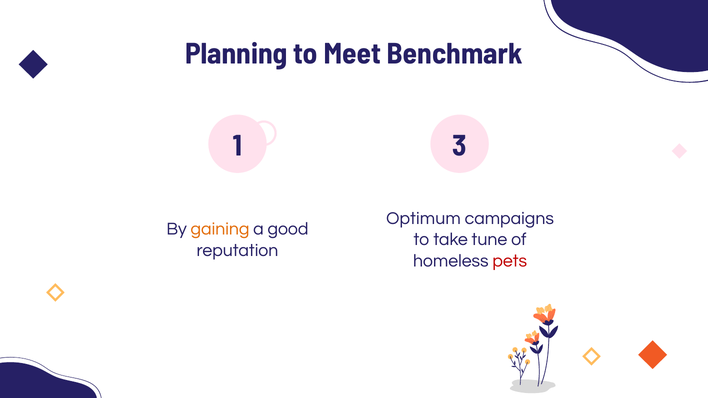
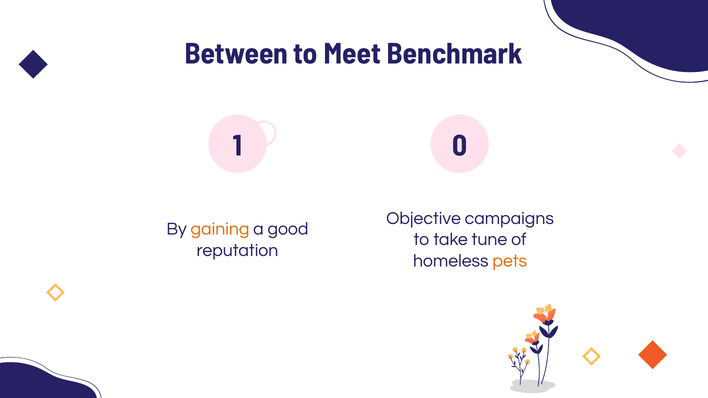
Planning: Planning -> Between (236, 54)
3: 3 -> 0 (460, 146)
Optimum: Optimum -> Objective (424, 219)
pets colour: red -> orange (510, 261)
